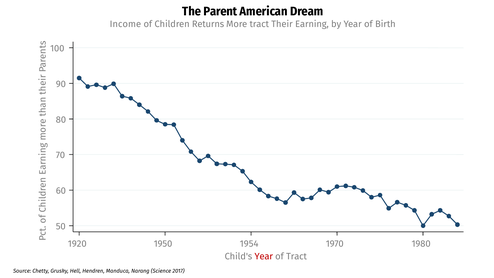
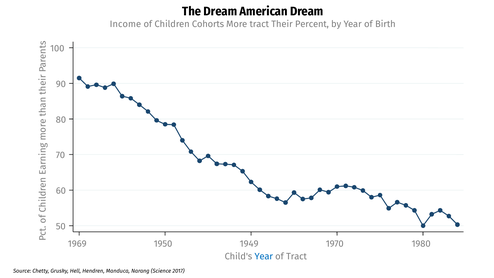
The Parent: Parent -> Dream (220, 11)
Returns: Returns -> Cohorts (208, 24)
Earning: Earning -> Percent (312, 24)
1920: 1920 -> 1969 (77, 244)
1954: 1954 -> 1949 (249, 244)
Year colour: red -> blue (264, 256)
